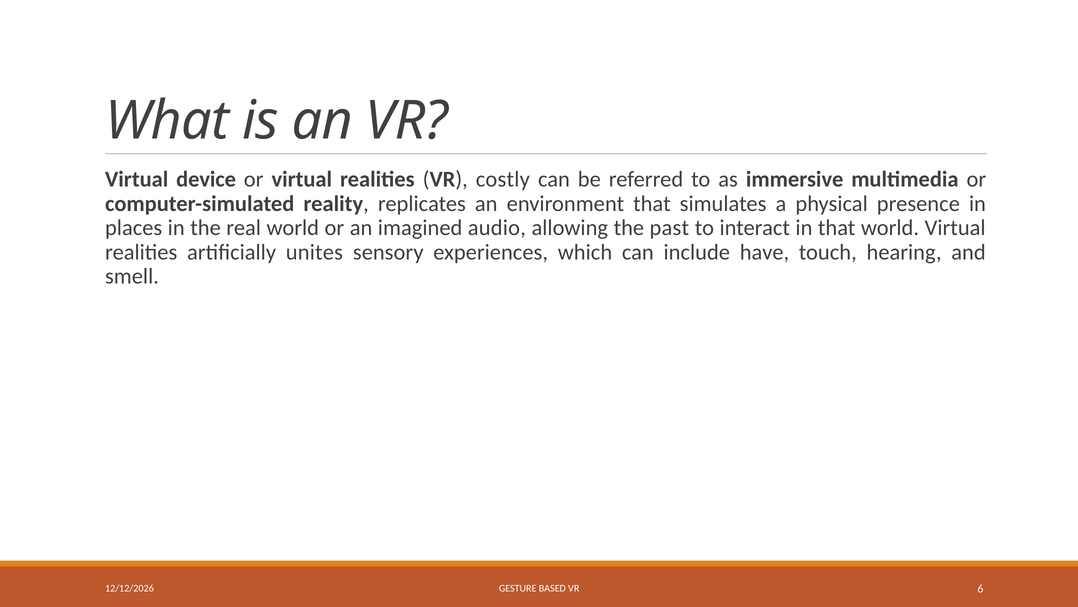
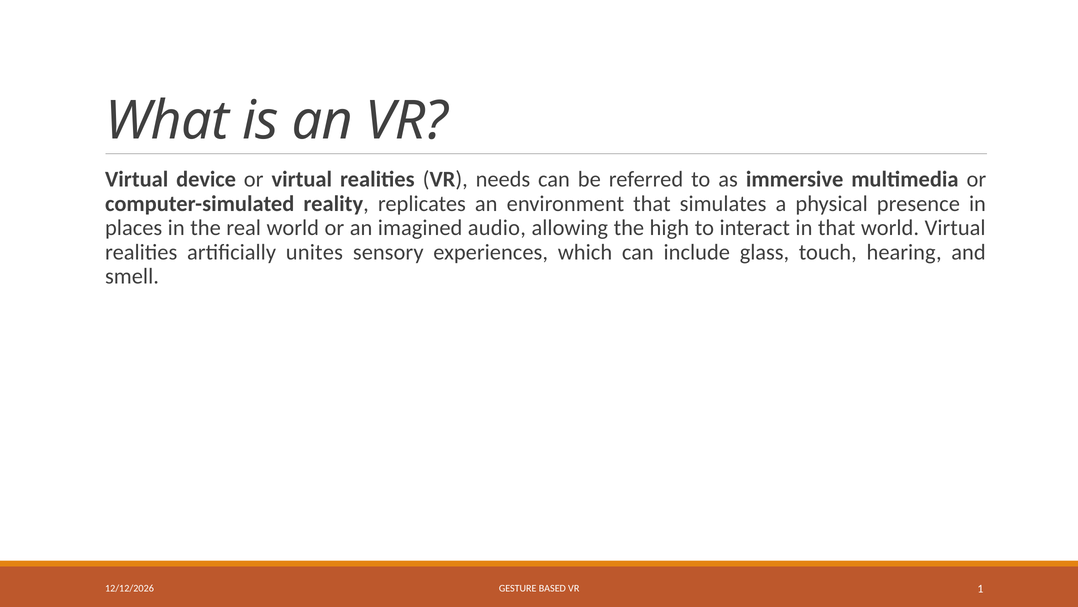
costly: costly -> needs (503, 179)
past: past -> high (669, 228)
have: have -> glass (764, 252)
6: 6 -> 1 (980, 588)
